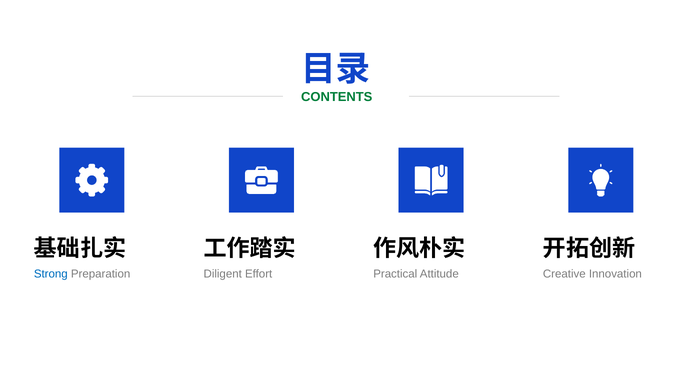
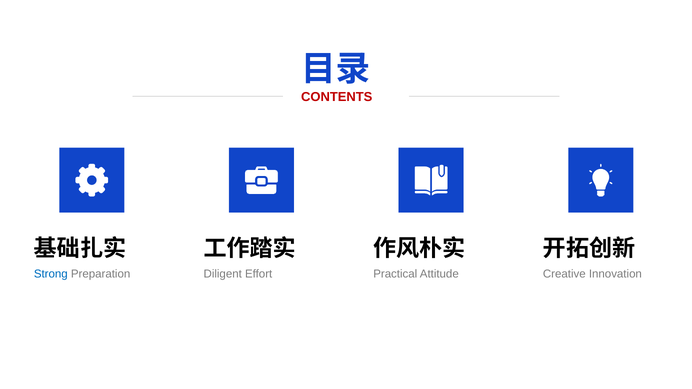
CONTENTS colour: green -> red (337, 97)
